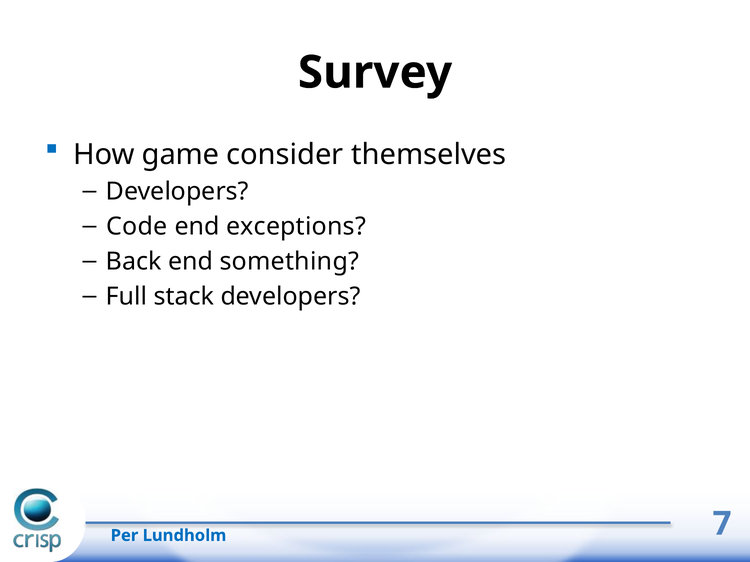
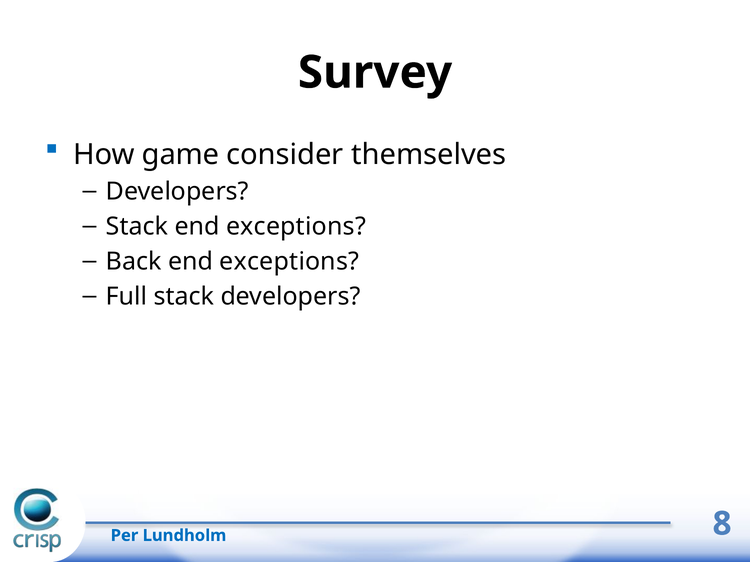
Code: Code -> Stack (137, 227)
Back end something: something -> exceptions (289, 262)
7: 7 -> 8 (722, 524)
